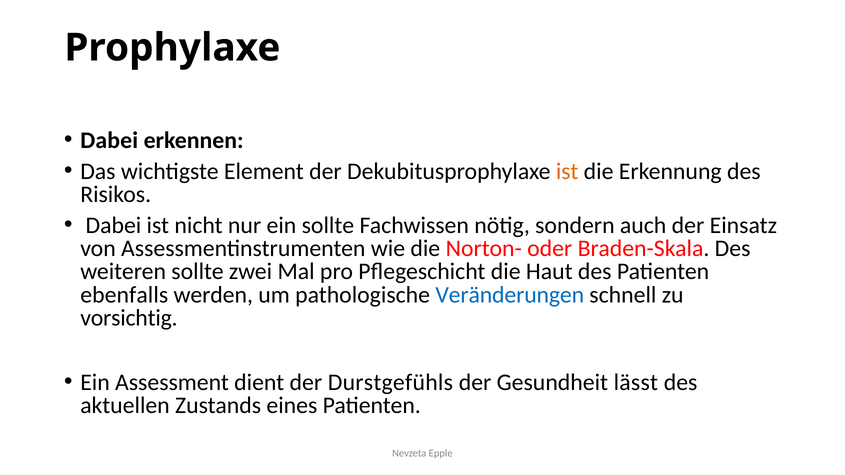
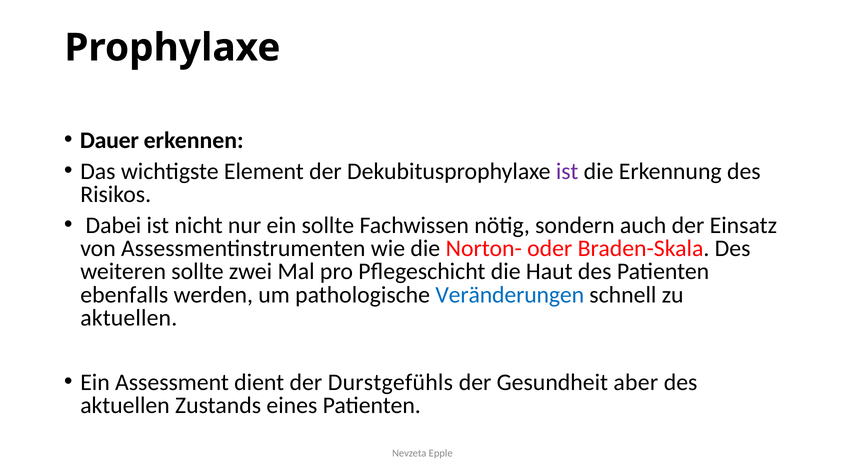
Dabei: Dabei -> Dauer (109, 140)
ist colour: orange -> purple (567, 171)
vorsichtig: vorsichtig -> aktuellen (129, 318)
lässt: lässt -> aber (636, 383)
